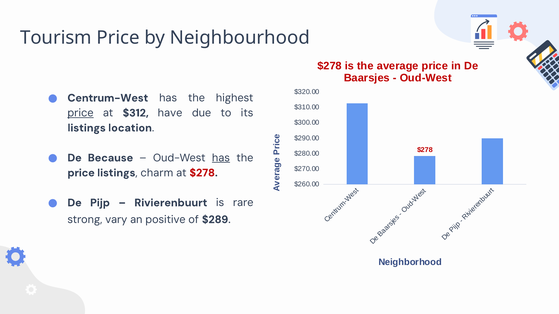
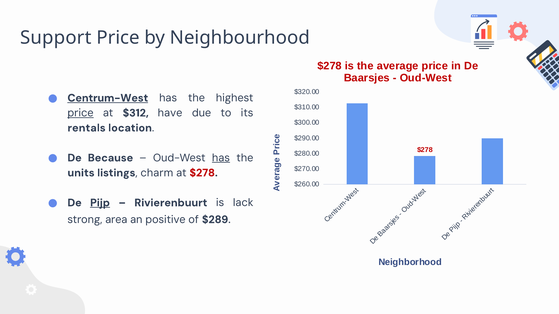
Tourism: Tourism -> Support (56, 38)
Centrum-West underline: none -> present (108, 98)
listings: listings -> rentals (87, 128)
price: price -> units (81, 173)
Pijp underline: none -> present (100, 203)
rare: rare -> lack (243, 203)
vary: vary -> area (116, 220)
